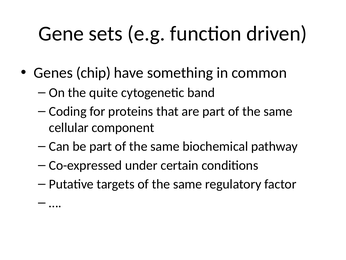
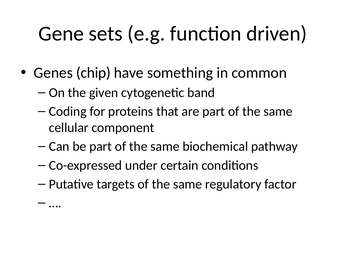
quite: quite -> given (104, 92)
